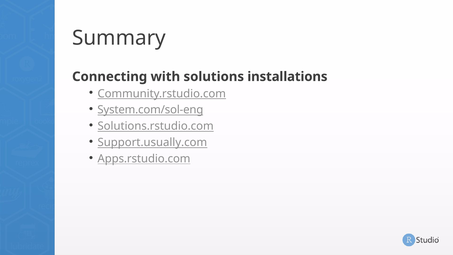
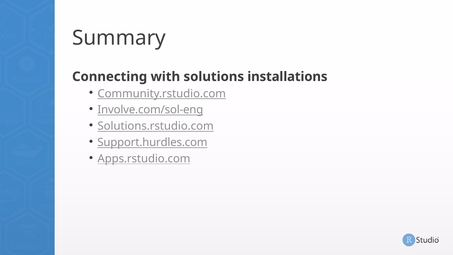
System.com/sol-eng: System.com/sol-eng -> Involve.com/sol-eng (150, 110)
Support.usually.com: Support.usually.com -> Support.hurdles.com (152, 142)
